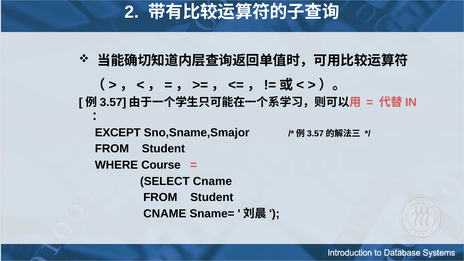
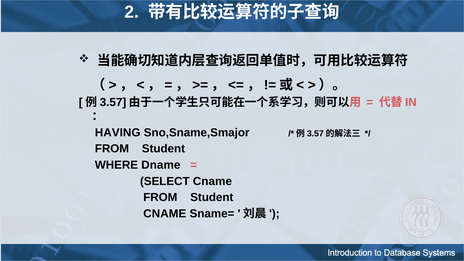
EXCEPT: EXCEPT -> HAVING (118, 133)
Course: Course -> Dname (161, 165)
